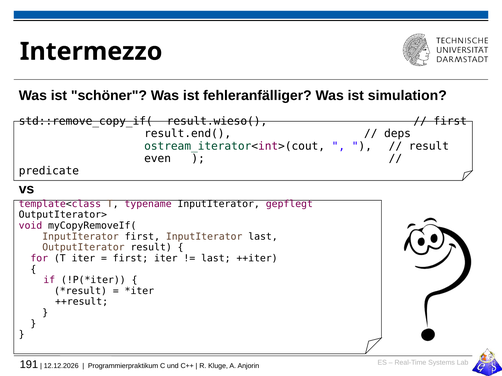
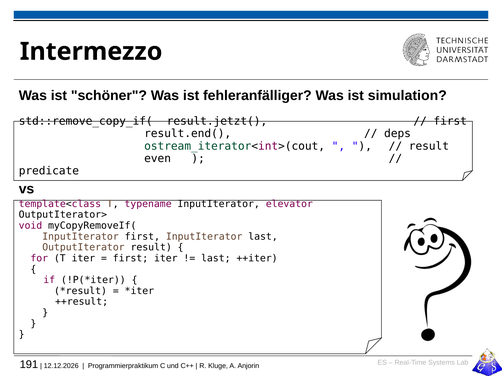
result.wieso(: result.wieso( -> result.jetzt( (217, 121)
gepflegt: gepflegt -> elevator (289, 204)
